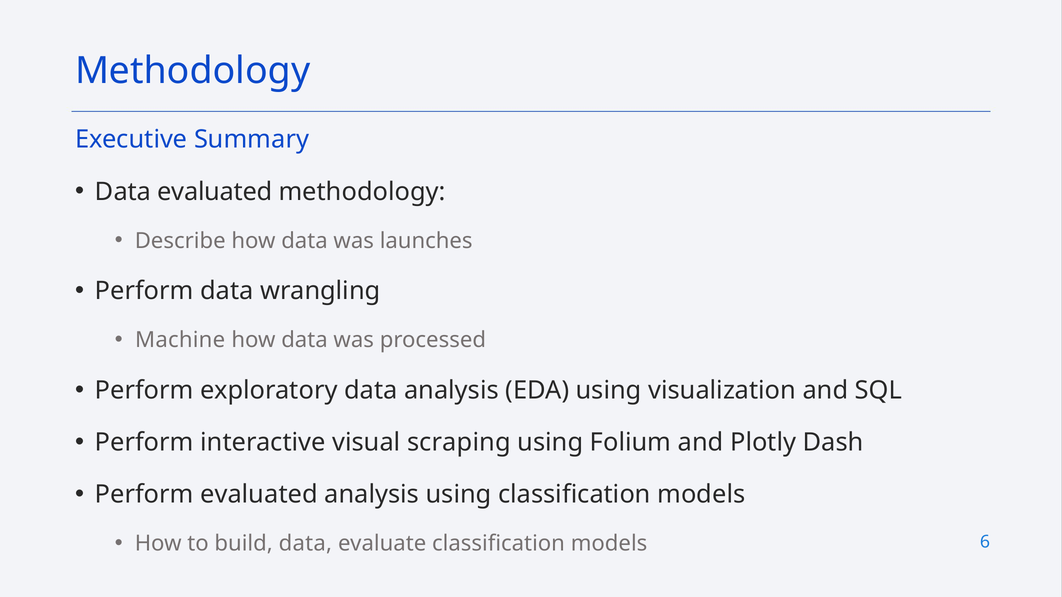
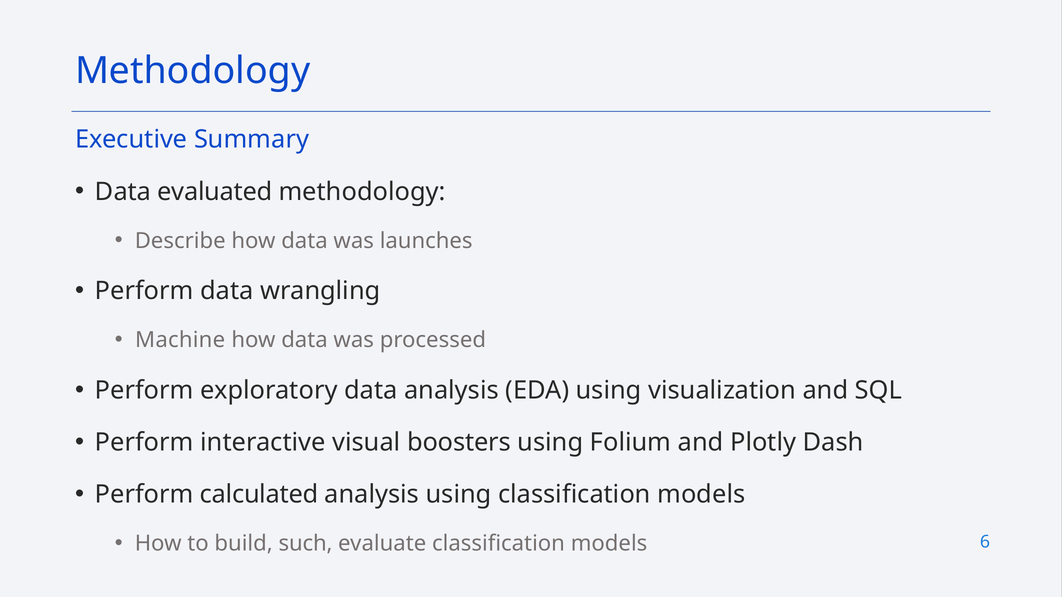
scraping: scraping -> boosters (459, 443)
Perform evaluated: evaluated -> calculated (259, 495)
build data: data -> such (306, 544)
